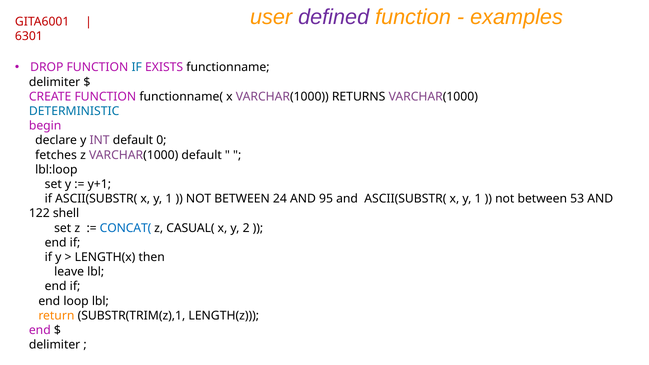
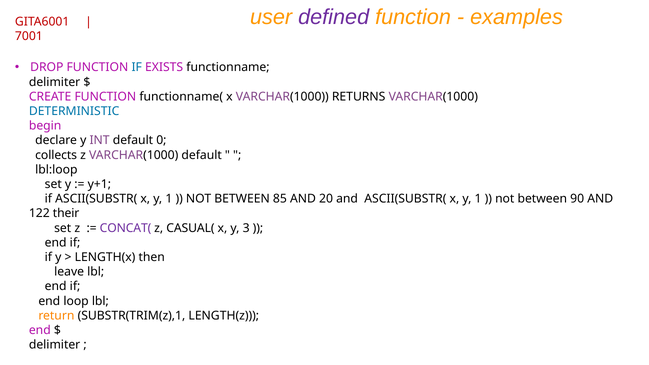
6301: 6301 -> 7001 (29, 36)
fetches: fetches -> collects (56, 155)
24: 24 -> 85 (280, 199)
95: 95 -> 20 (326, 199)
53: 53 -> 90 (577, 199)
shell: shell -> their (66, 213)
CONCAT( colour: blue -> purple (126, 228)
2: 2 -> 3 (246, 228)
